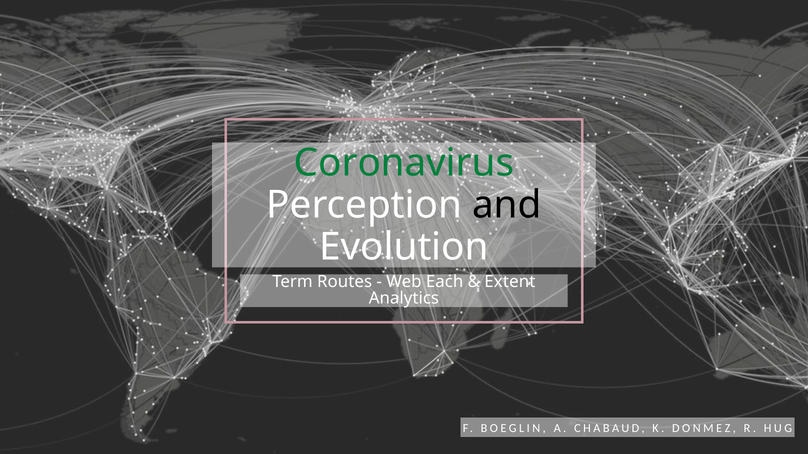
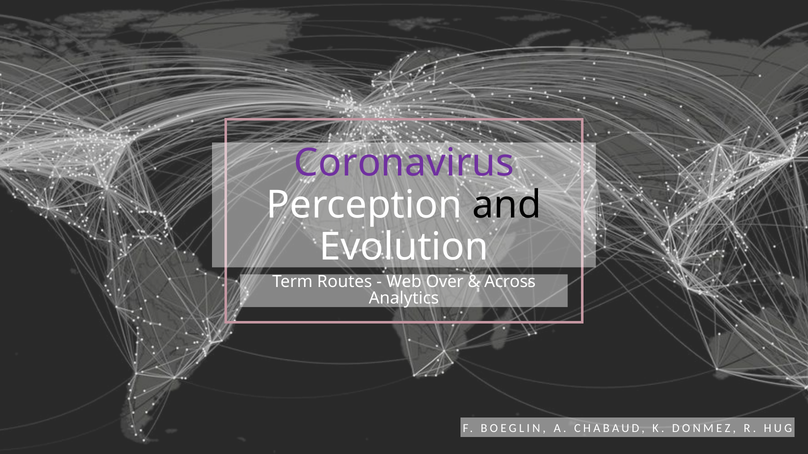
Coronavirus colour: green -> purple (404, 163)
Each: Each -> Over (445, 282)
Extent: Extent -> Across (510, 282)
